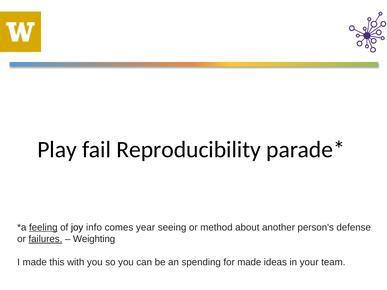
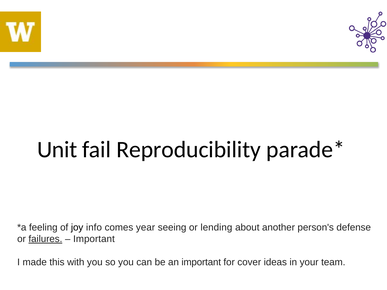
Play: Play -> Unit (57, 150)
feeling underline: present -> none (43, 228)
method: method -> lending (216, 228)
Weighting: Weighting -> Important (94, 239)
an spending: spending -> important (201, 262)
for made: made -> cover (249, 262)
